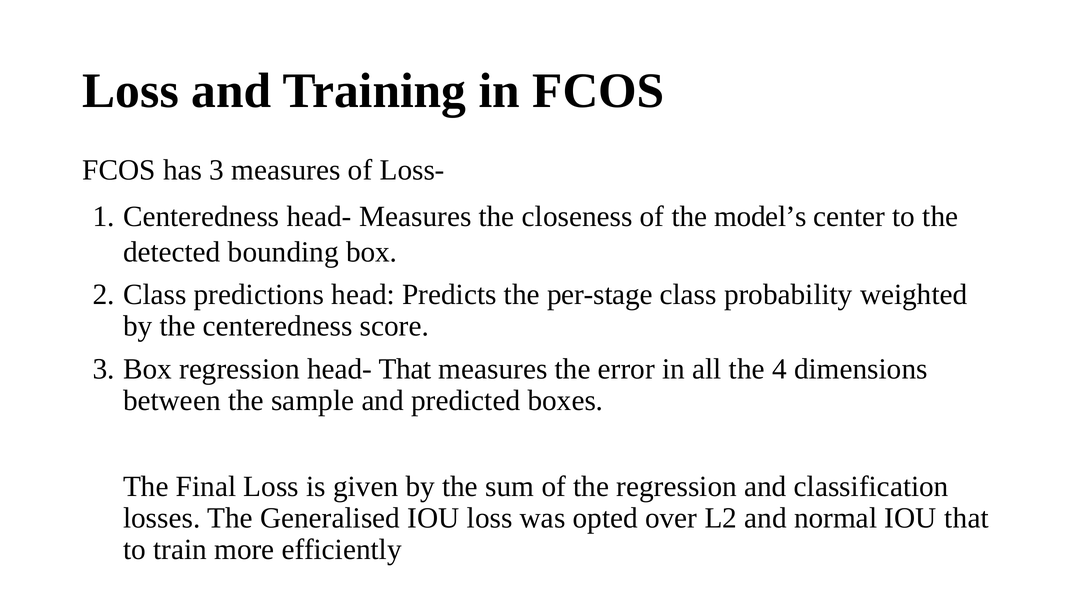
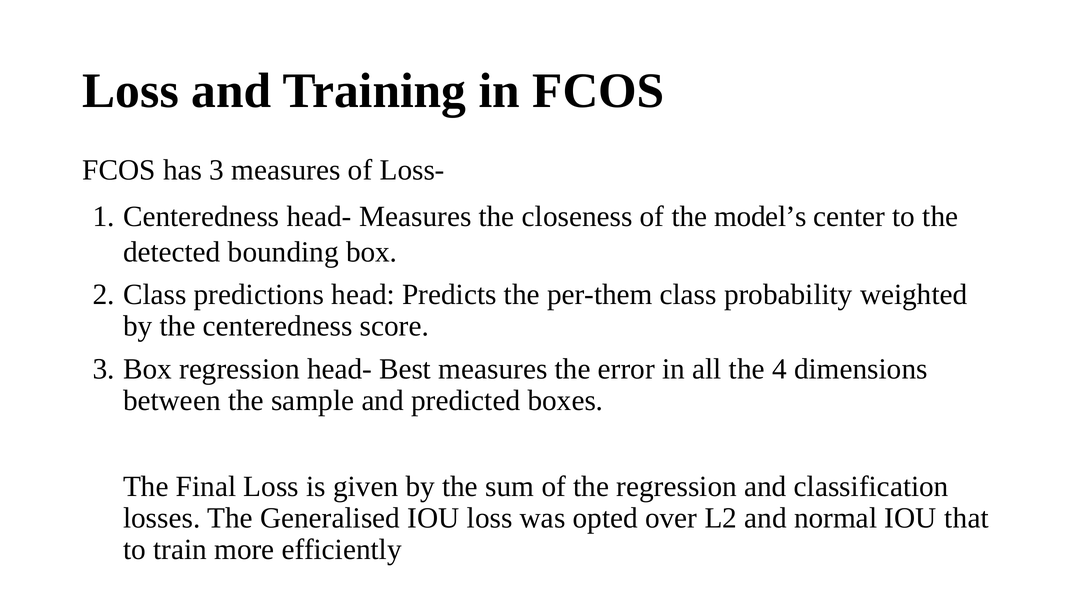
per-stage: per-stage -> per-them (600, 294)
head- That: That -> Best (405, 369)
